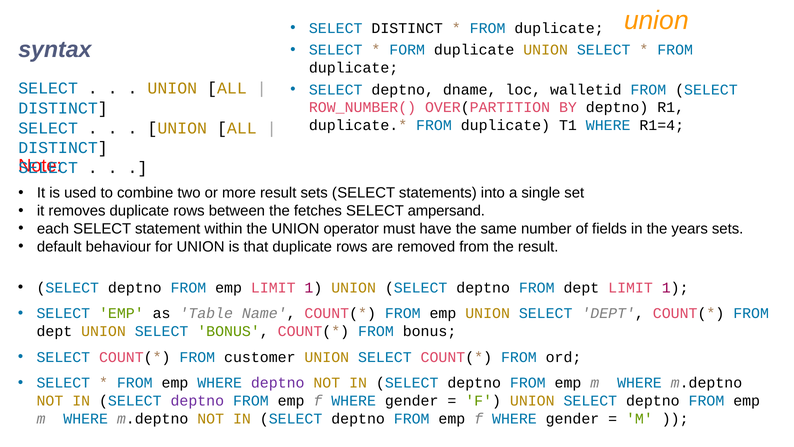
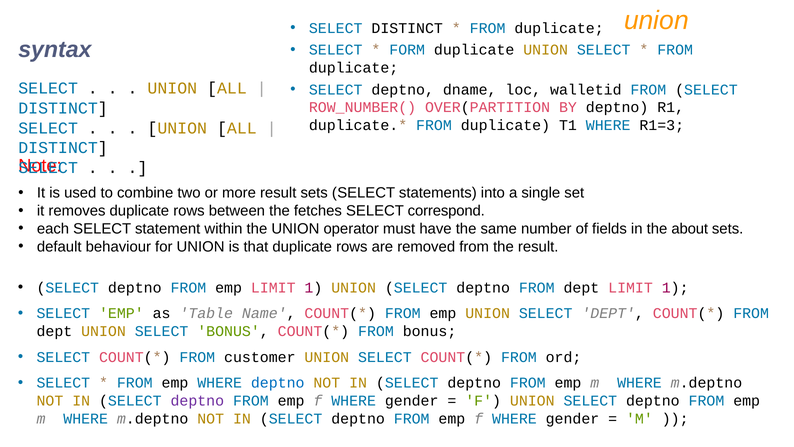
R1=4: R1=4 -> R1=3 (662, 125)
ampersand: ampersand -> correspond (446, 211)
years: years -> about (690, 229)
deptno colour: purple -> blue (278, 383)
